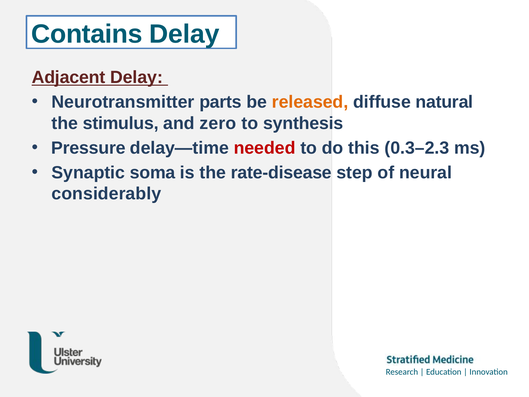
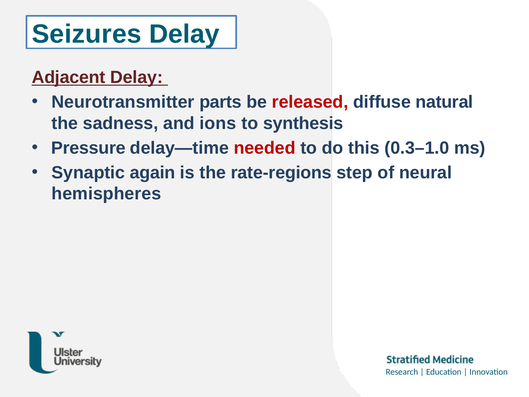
Contains: Contains -> Seizures (87, 34)
released colour: orange -> red (310, 102)
stimulus: stimulus -> sadness (121, 123)
zero: zero -> ions (218, 123)
0.3–2.3: 0.3–2.3 -> 0.3–1.0 (417, 148)
soma: soma -> again (153, 172)
rate-disease: rate-disease -> rate-regions (281, 172)
considerably: considerably -> hemispheres (106, 194)
